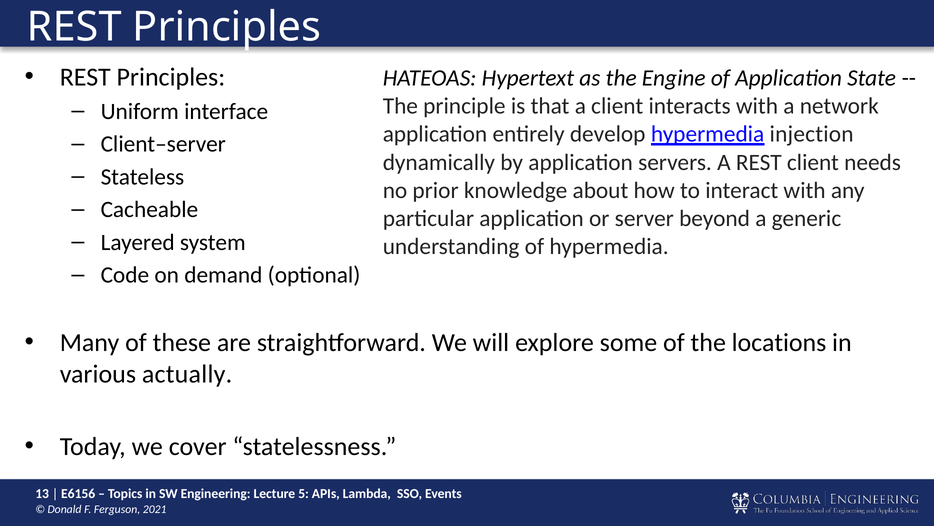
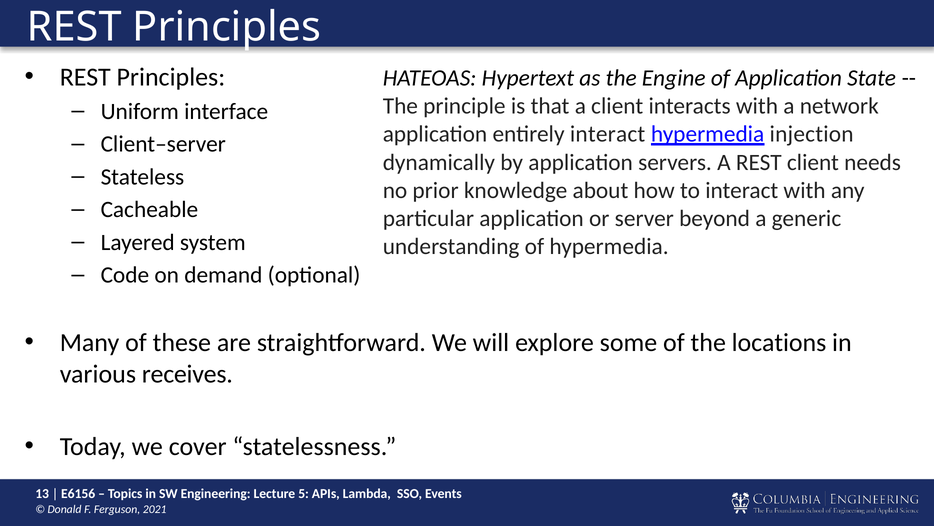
entirely develop: develop -> interact (608, 134)
actually: actually -> receives (187, 374)
